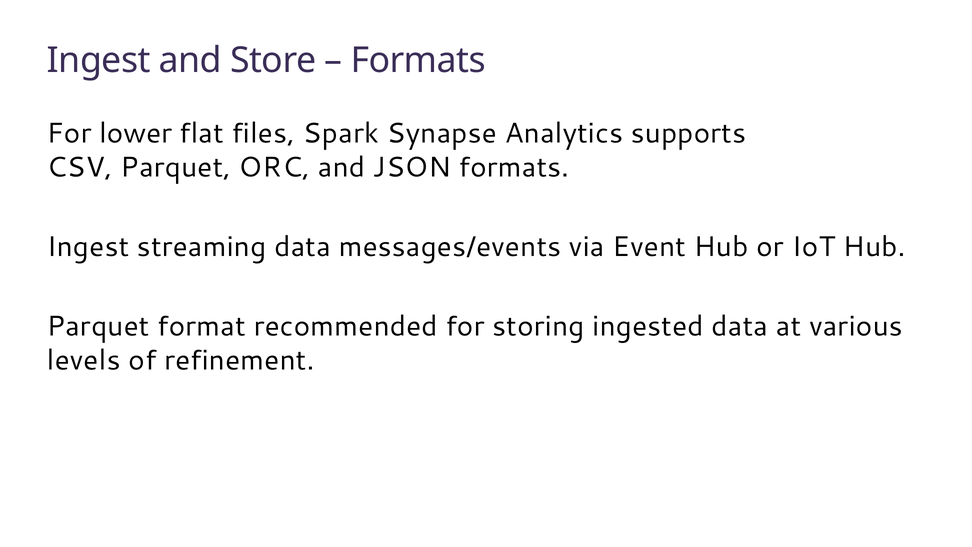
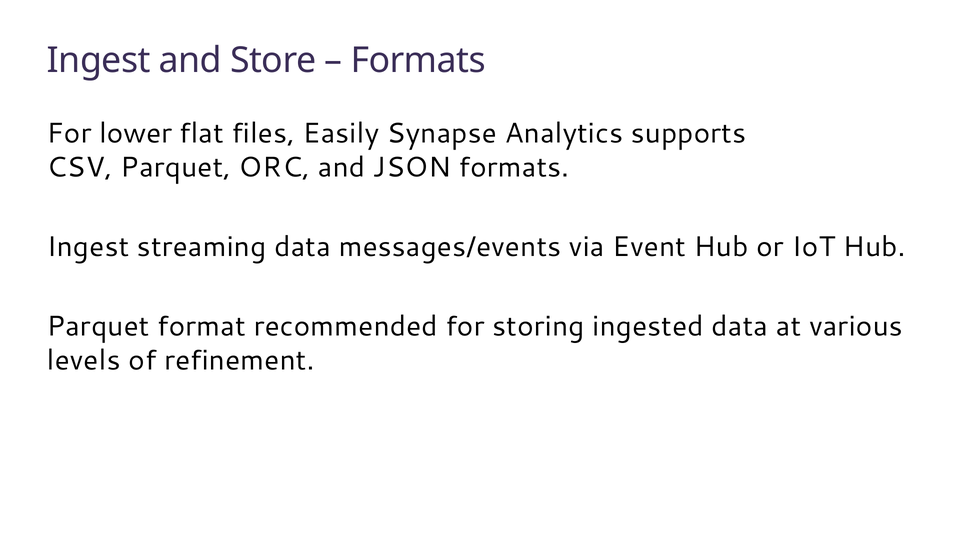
Spark: Spark -> Easily (341, 133)
